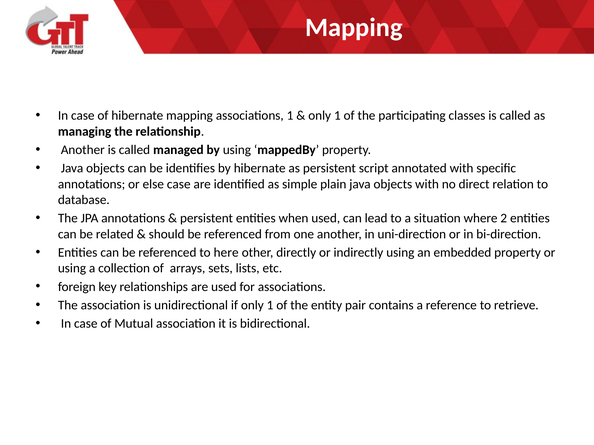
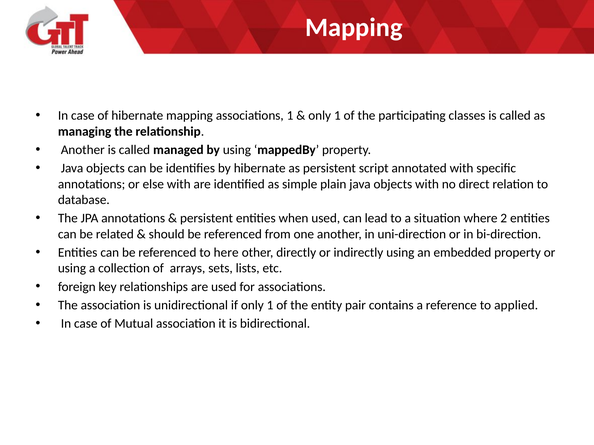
else case: case -> with (179, 184)
retrieve: retrieve -> applied (516, 305)
